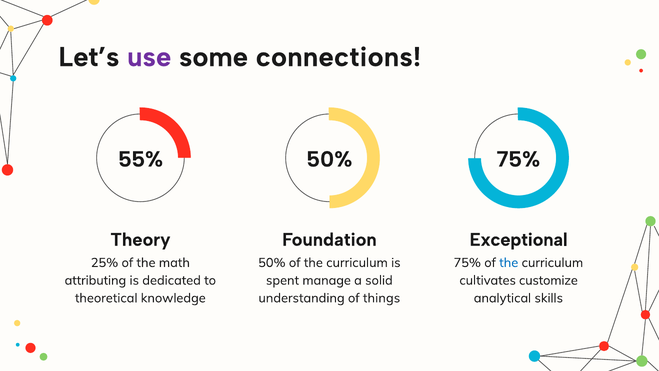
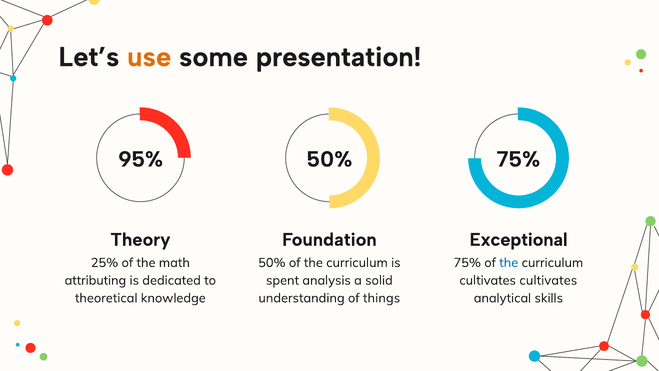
use colour: purple -> orange (149, 57)
connections: connections -> presentation (339, 57)
55%: 55% -> 95% (141, 159)
manage: manage -> analysis (327, 280)
cultivates customize: customize -> cultivates (548, 280)
